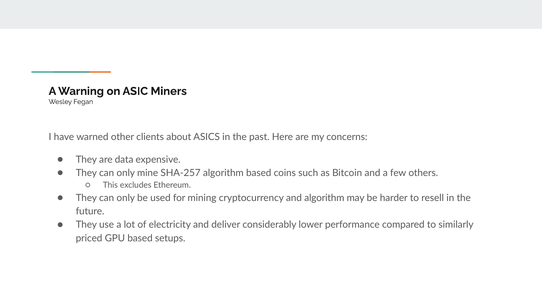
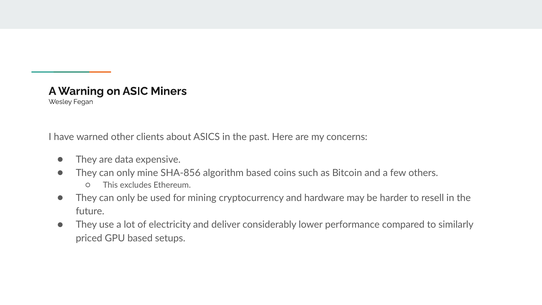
SHA-257: SHA-257 -> SHA-856 (181, 173)
and algorithm: algorithm -> hardware (324, 198)
